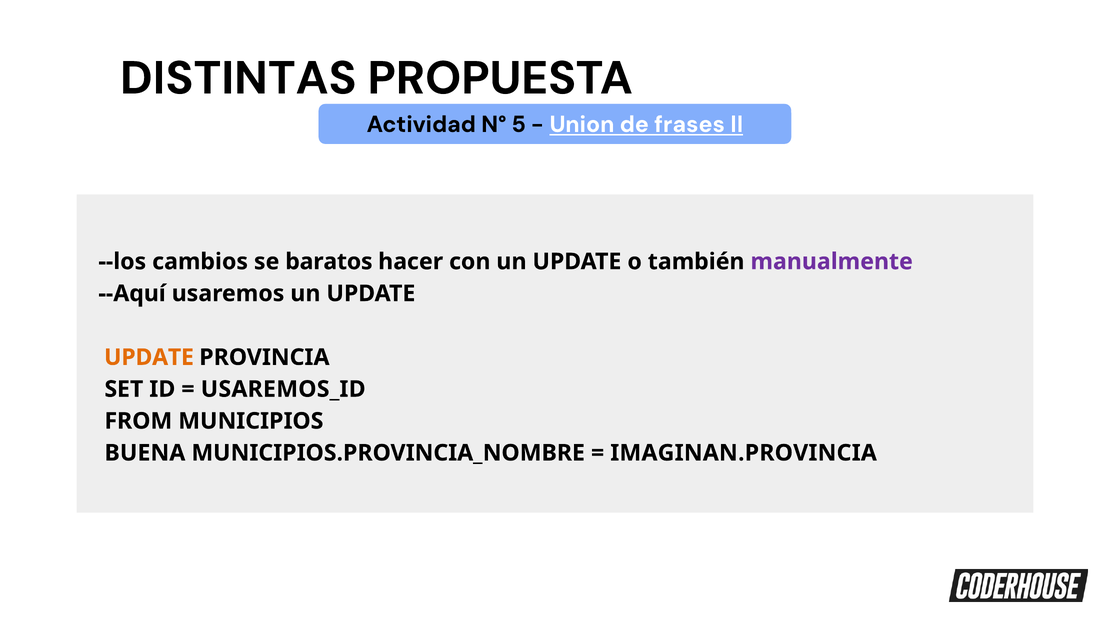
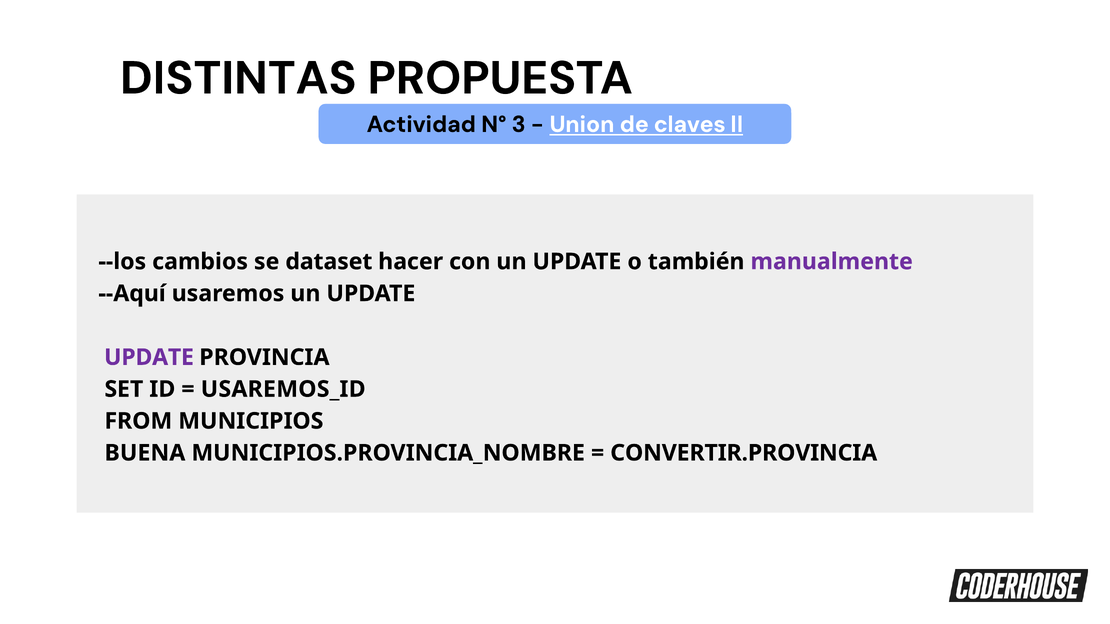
5: 5 -> 3 (519, 124)
frases: frases -> claves (690, 124)
baratos: baratos -> dataset (329, 262)
UPDATE colour: orange -> purple (149, 357)
IMAGINAN.PROVINCIA: IMAGINAN.PROVINCIA -> CONVERTIR.PROVINCIA (744, 453)
